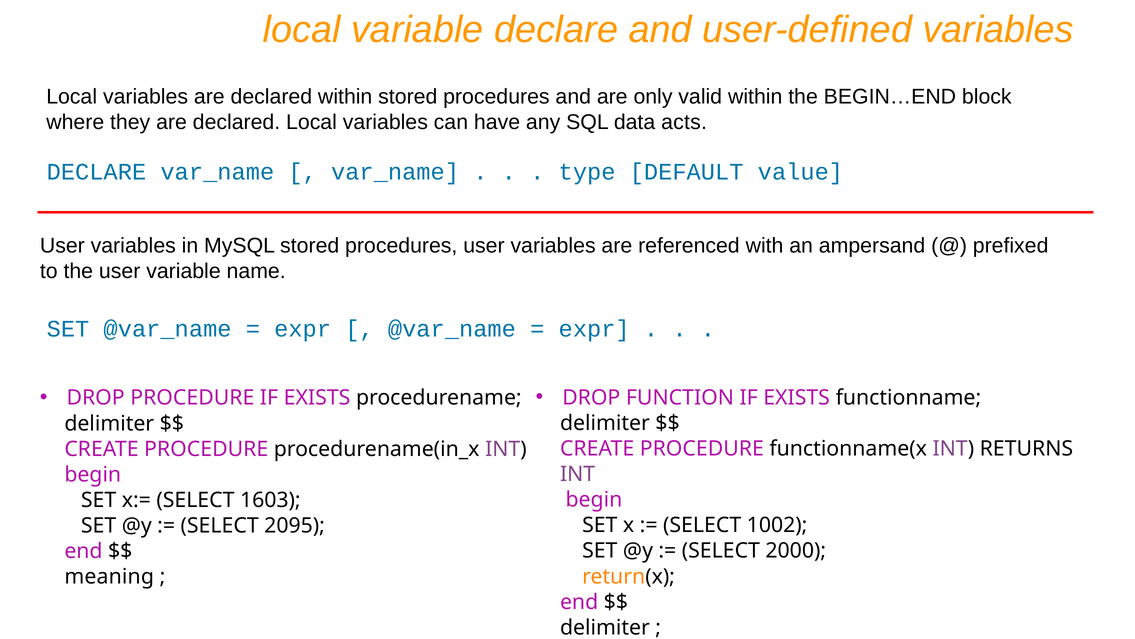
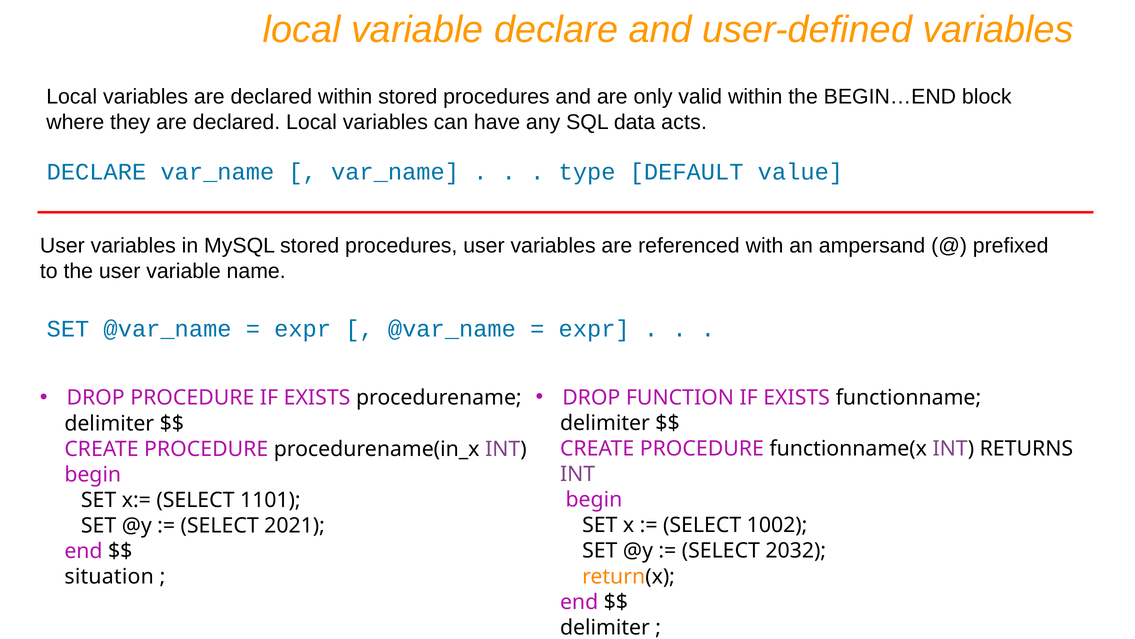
1603: 1603 -> 1101 (270, 500)
2095: 2095 -> 2021 (295, 525)
2000: 2000 -> 2032 (796, 550)
meaning: meaning -> situation (109, 576)
